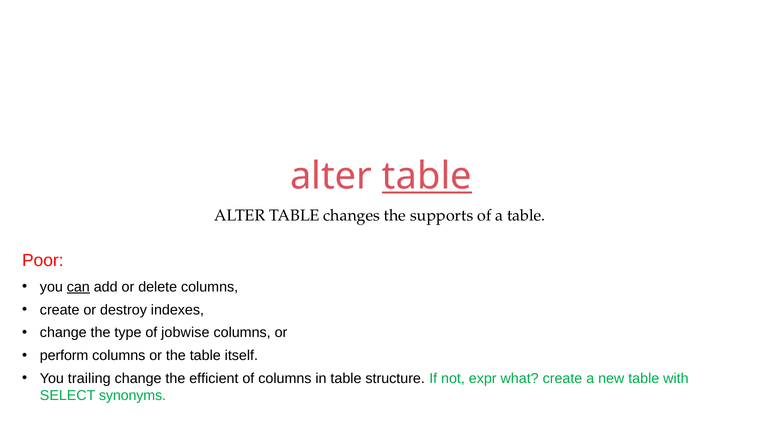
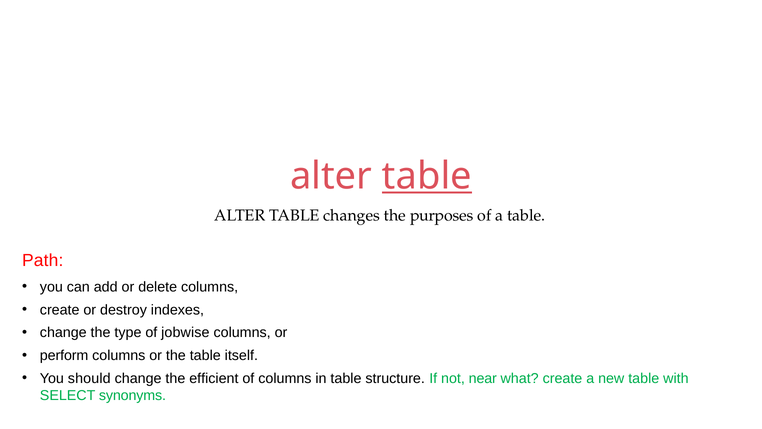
supports: supports -> purposes (442, 215)
Poor: Poor -> Path (43, 260)
can underline: present -> none (78, 287)
trailing: trailing -> should (89, 378)
expr: expr -> near (483, 378)
